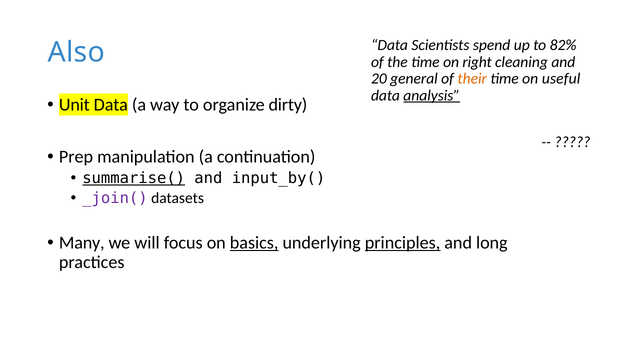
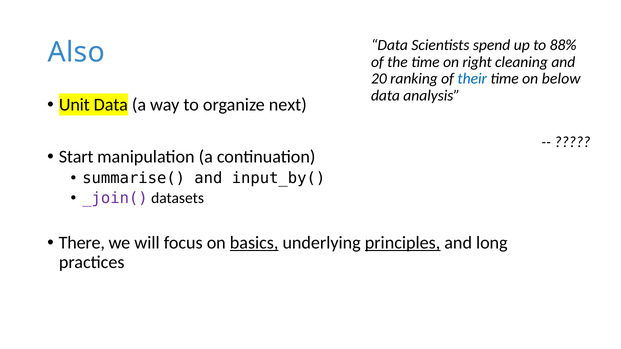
82%: 82% -> 88% (563, 45)
general: general -> ranking (414, 79)
their colour: orange -> blue (472, 79)
useful: useful -> below (561, 79)
analysis underline: present -> none (432, 96)
dirty: dirty -> next (288, 105)
Prep: Prep -> Start (76, 157)
summarise( underline: present -> none (134, 178)
Many: Many -> There (82, 243)
